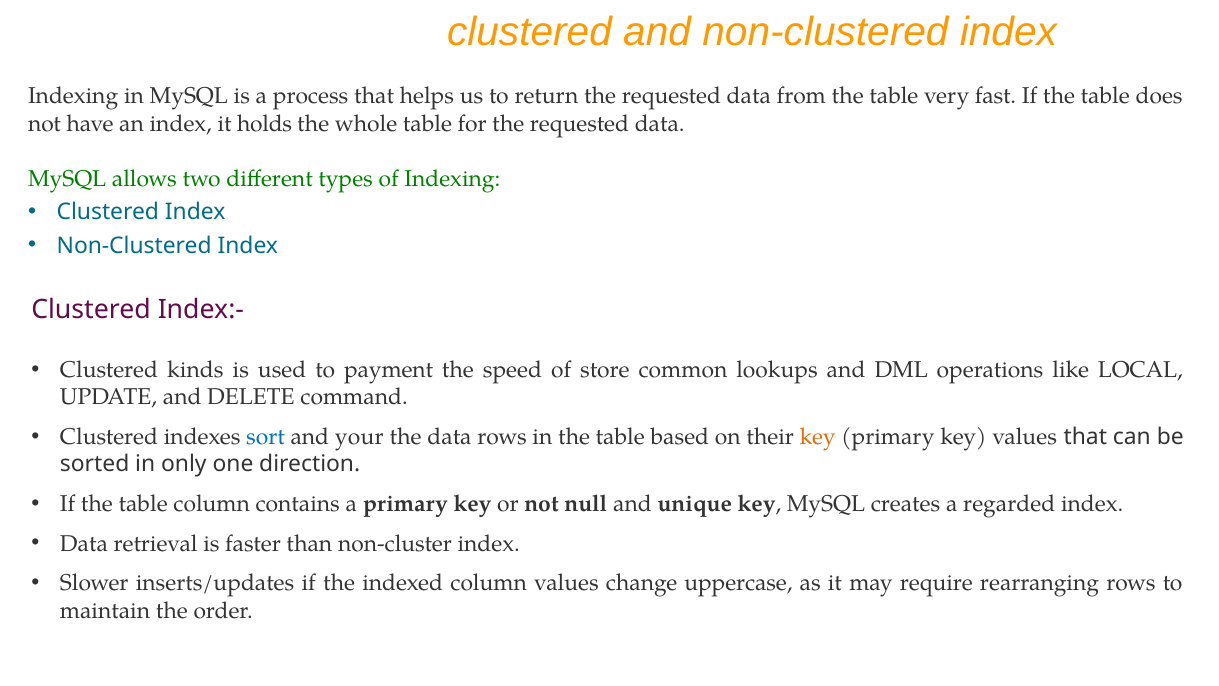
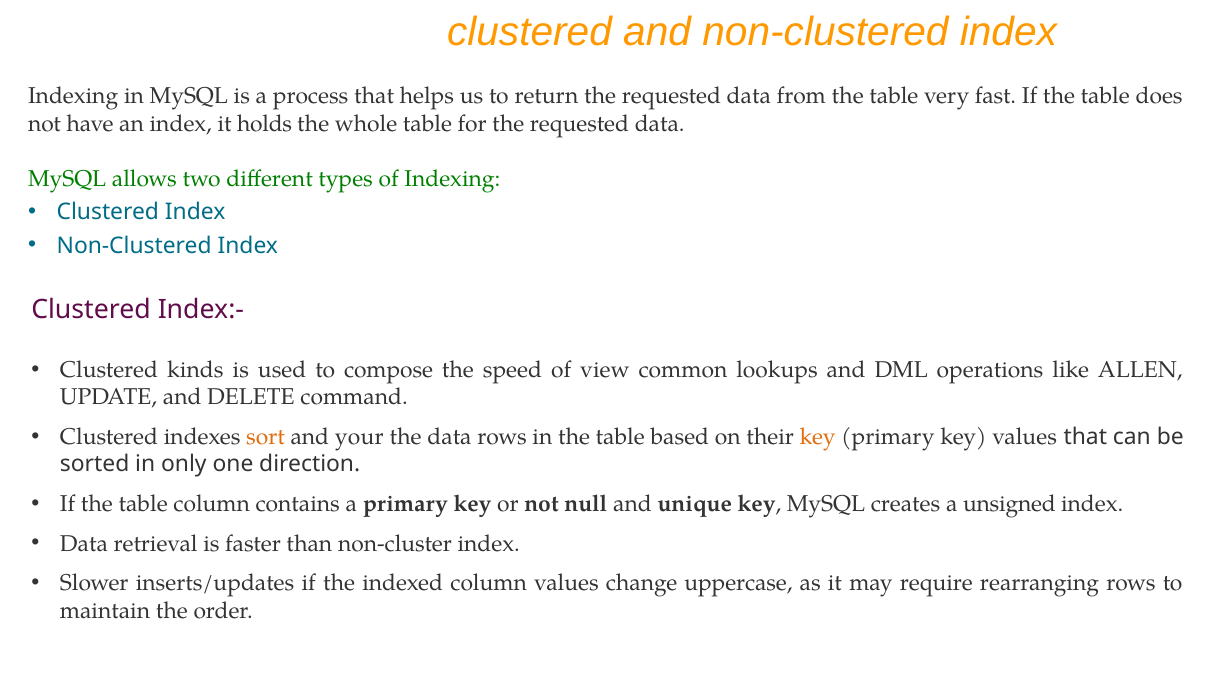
payment: payment -> compose (389, 370)
store: store -> view (605, 370)
LOCAL: LOCAL -> ALLEN (1140, 370)
sort colour: blue -> orange (265, 437)
regarded: regarded -> unsigned (1009, 504)
